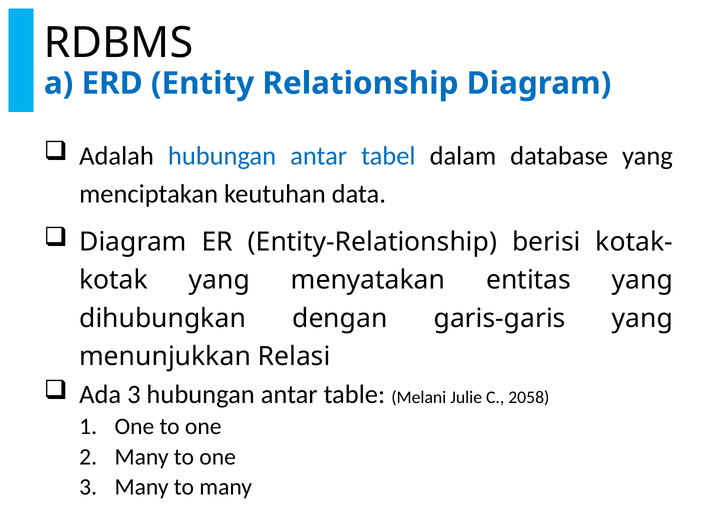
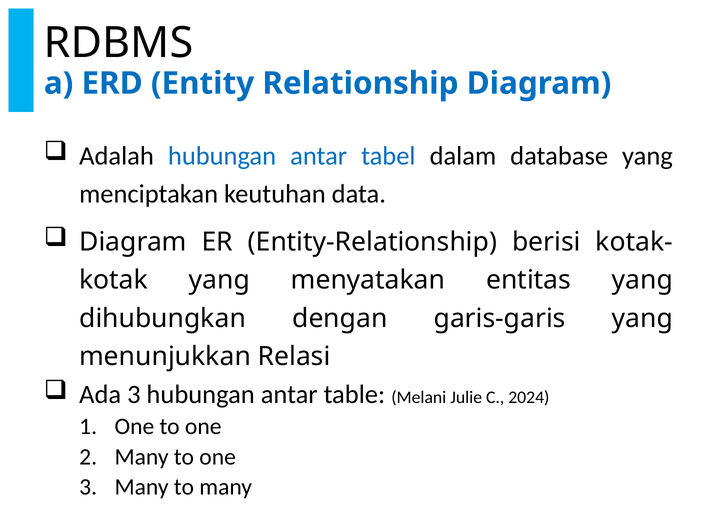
2058: 2058 -> 2024 (529, 398)
